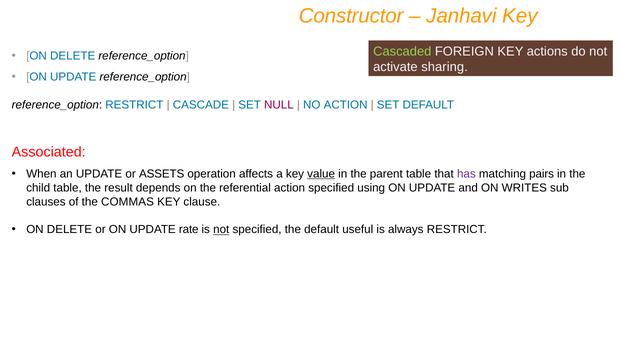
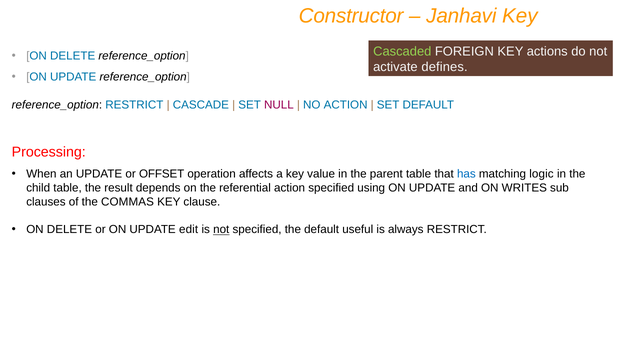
sharing: sharing -> defines (445, 67)
Associated: Associated -> Processing (49, 152)
ASSETS: ASSETS -> OFFSET (162, 174)
value underline: present -> none (321, 174)
has colour: purple -> blue (466, 174)
pairs: pairs -> logic (541, 174)
rate: rate -> edit (189, 229)
